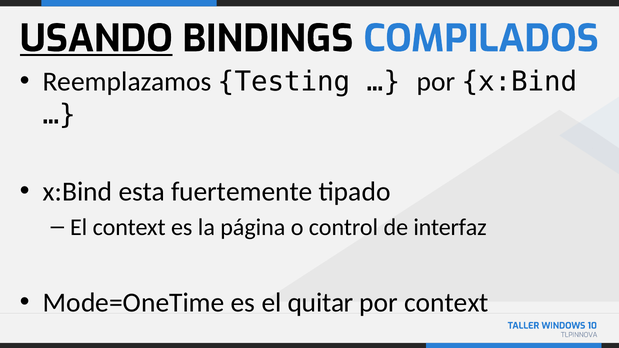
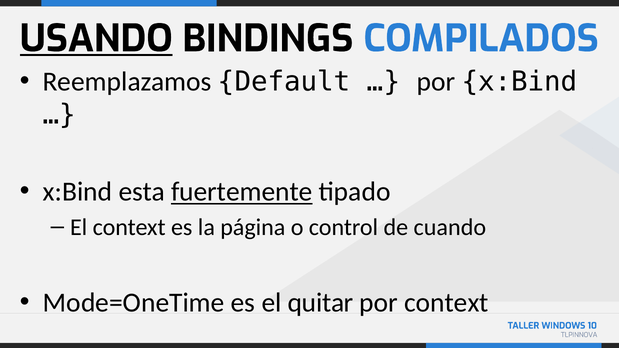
Testing: Testing -> Default (284, 82)
fuertemente underline: none -> present (242, 192)
interfaz: interfaz -> cuando (450, 227)
